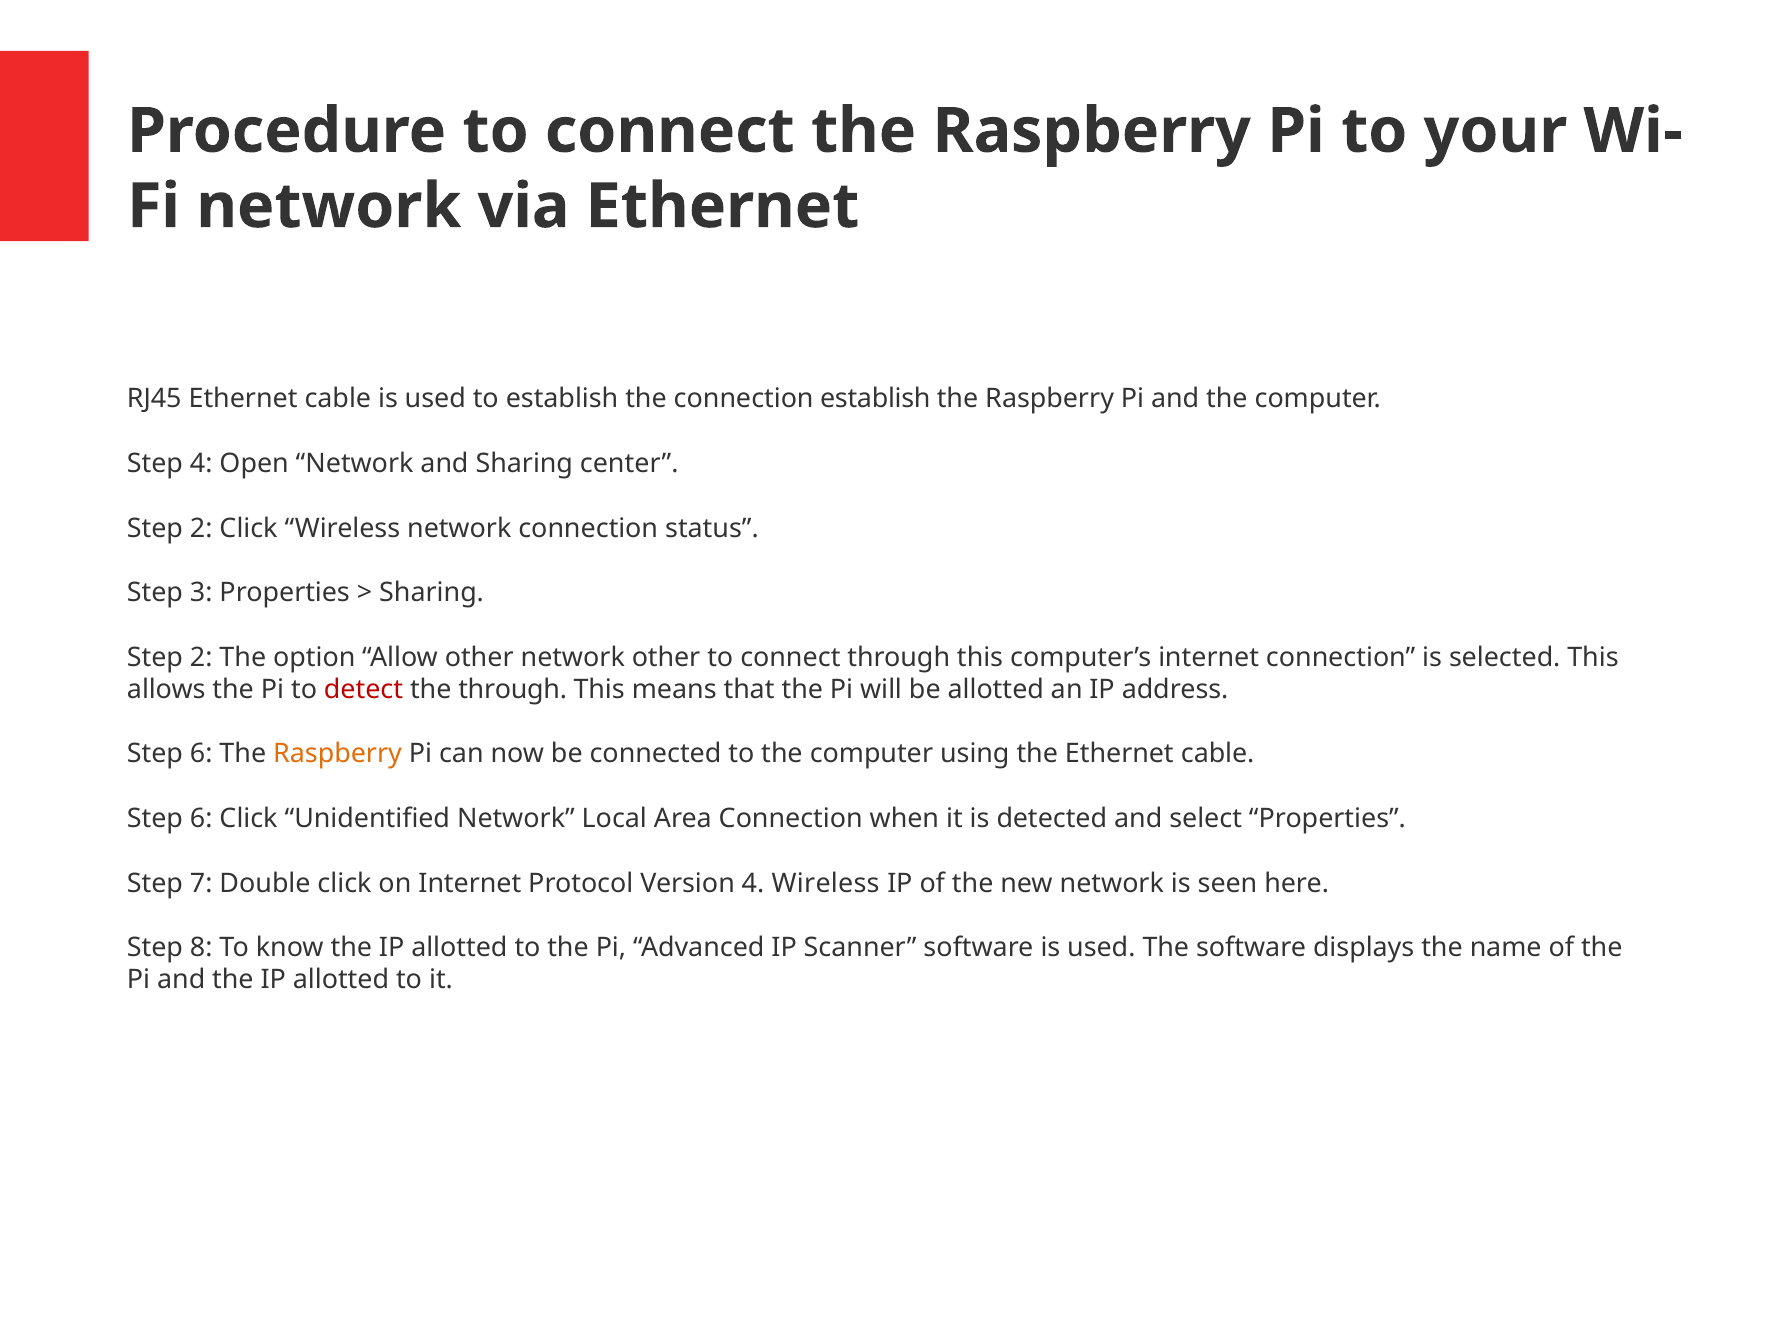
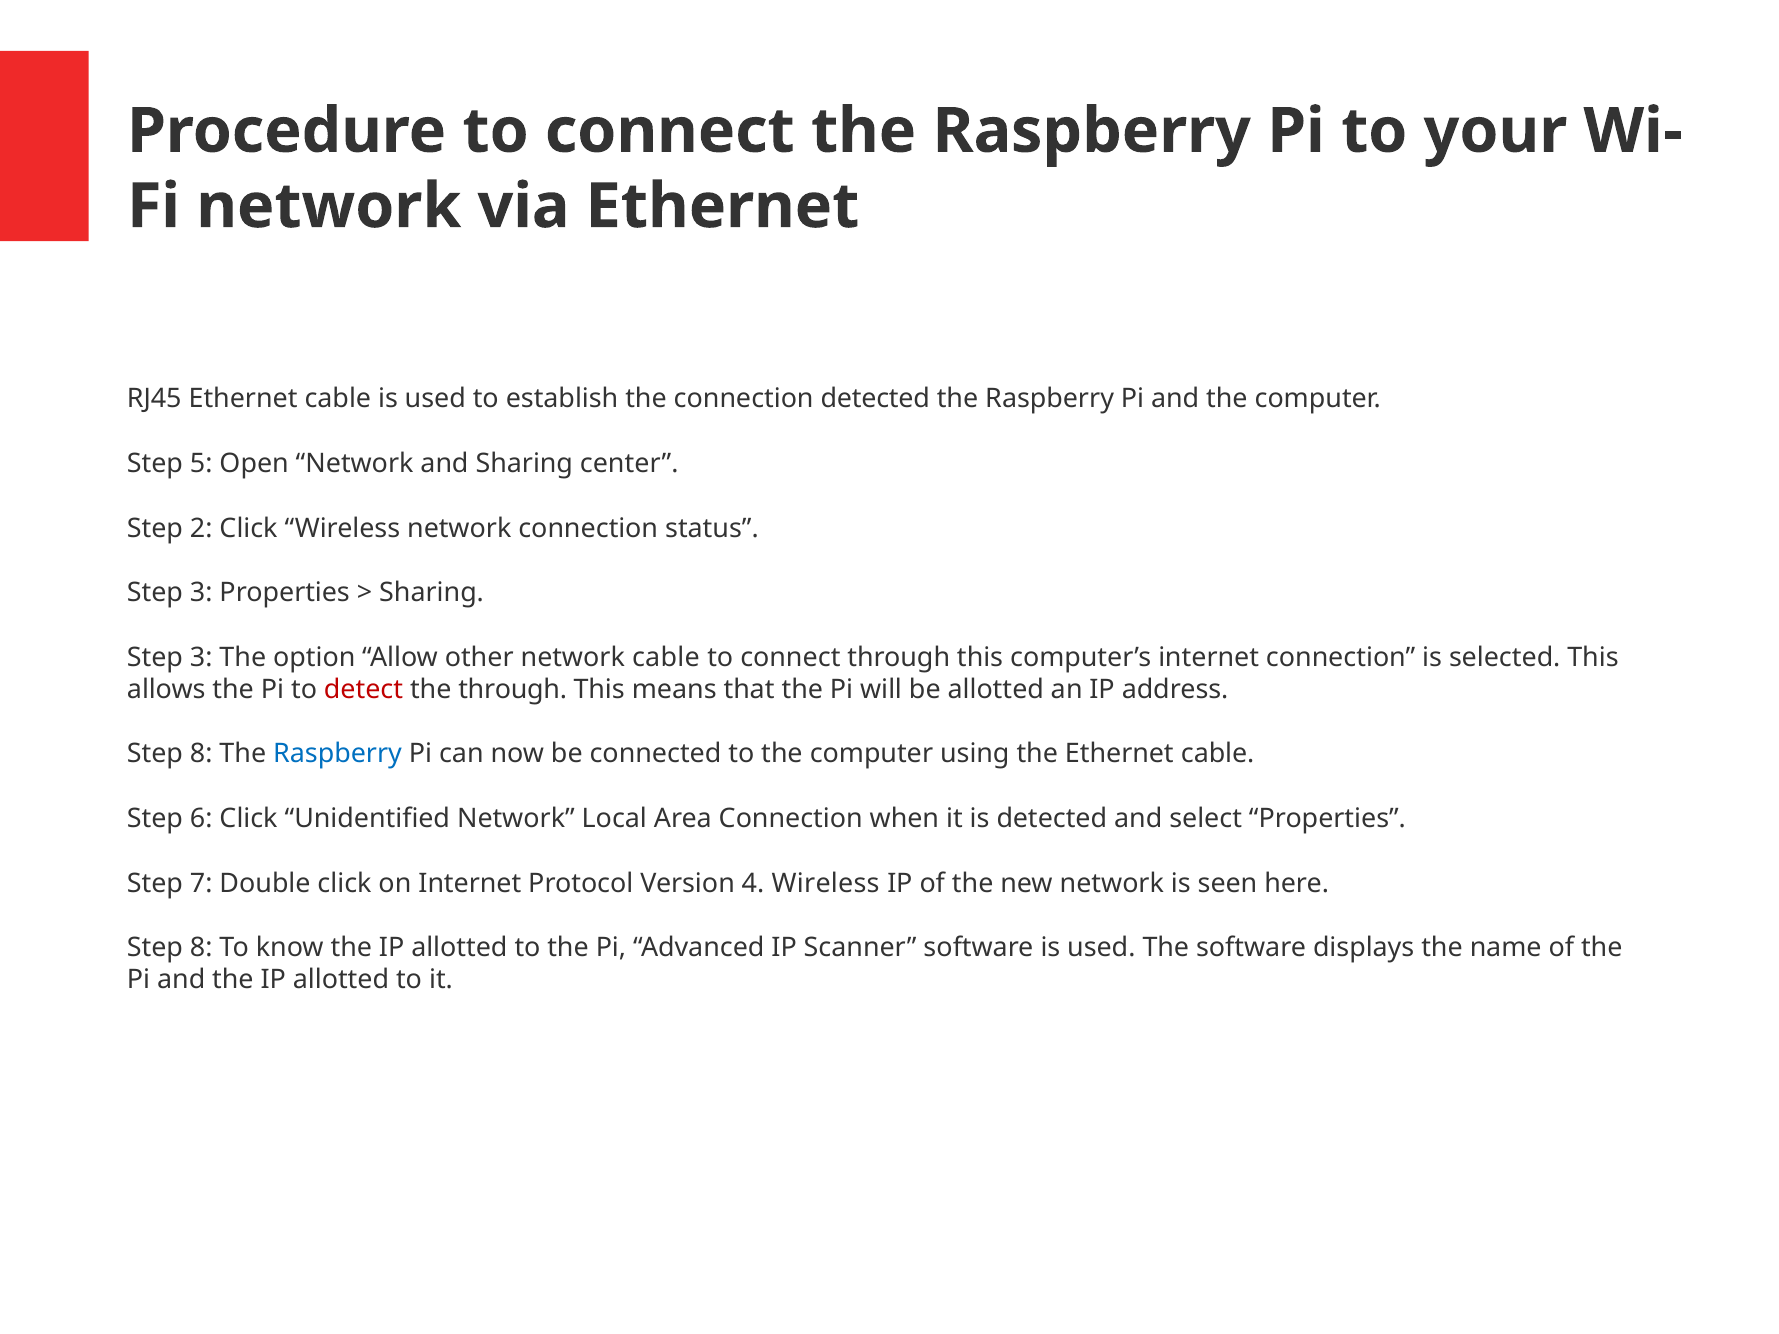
connection establish: establish -> detected (875, 399)
Step 4: 4 -> 5 (201, 464)
2: 2 -> 3 (201, 657)
network other: other -> cable (666, 657)
6: 6 -> 8 (201, 754)
Raspberry colour: orange -> blue (337, 754)
